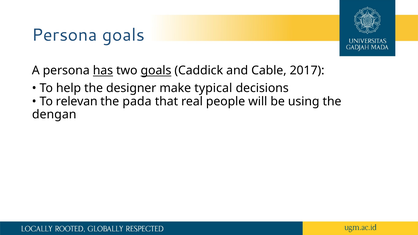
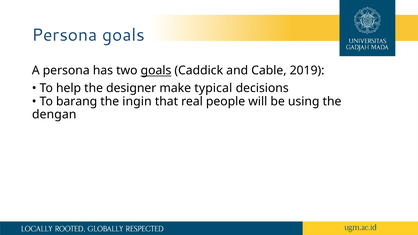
has underline: present -> none (103, 71)
2017: 2017 -> 2019 (307, 71)
relevan: relevan -> barang (77, 101)
pada: pada -> ingin (137, 101)
